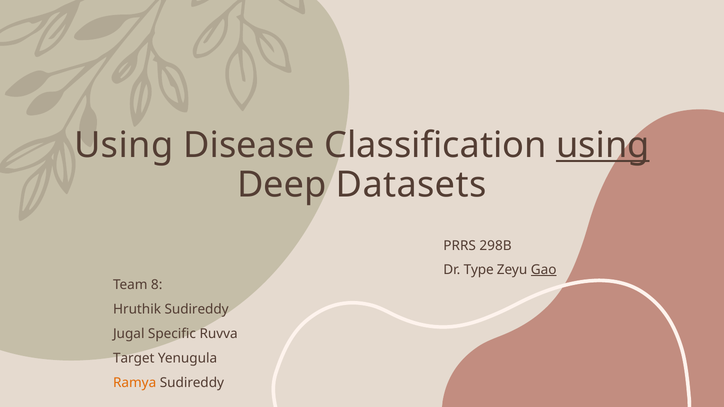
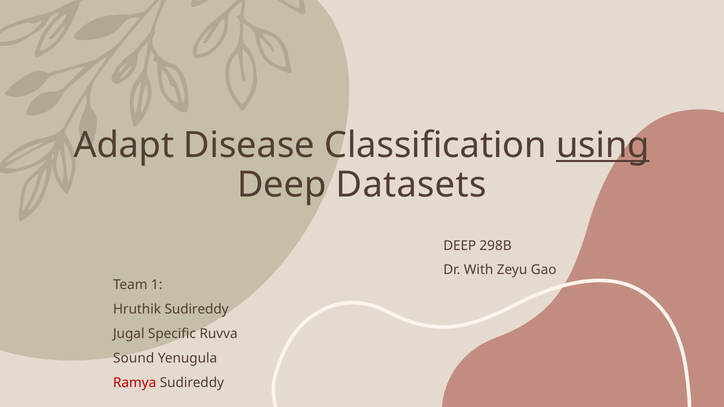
Using: Using -> Adapt (124, 146)
PRRS: PRRS -> DEEP (460, 246)
Type: Type -> With (479, 270)
Gao underline: present -> none (544, 270)
8: 8 -> 1 (157, 285)
Target: Target -> Sound (134, 358)
Ramya colour: orange -> red (135, 383)
